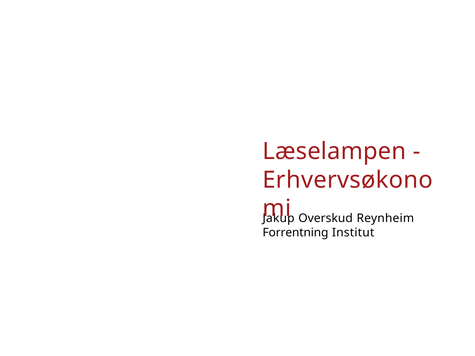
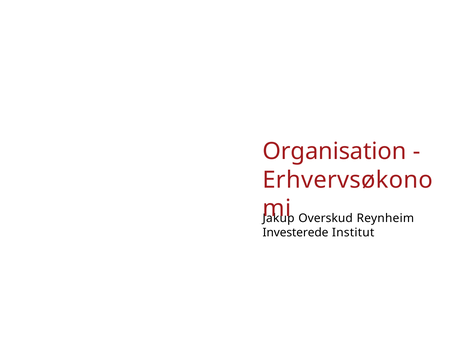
Læselampen: Læselampen -> Organisation (335, 152)
Forrentning: Forrentning -> Investerede (295, 233)
